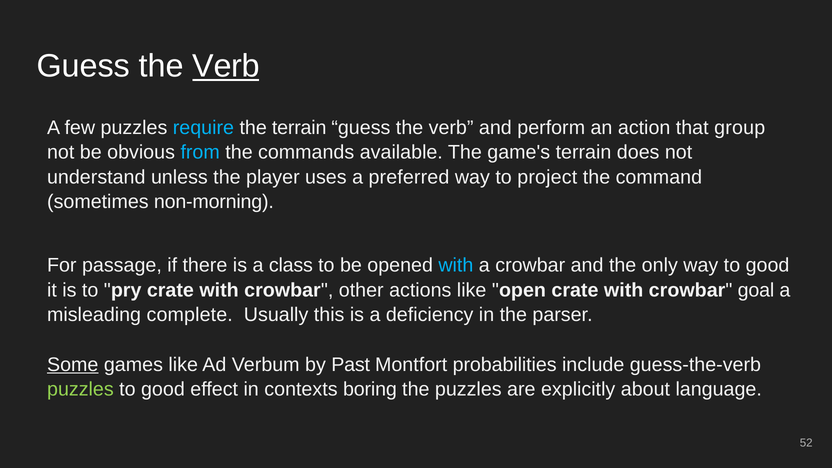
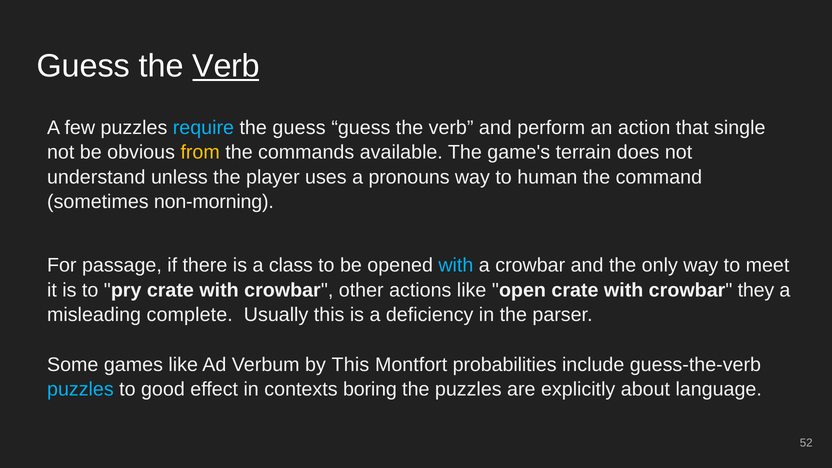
the terrain: terrain -> guess (299, 128)
group: group -> single (740, 128)
from colour: light blue -> yellow (200, 152)
preferred: preferred -> pronouns (409, 177)
project: project -> human (547, 177)
way to good: good -> meet (767, 265)
goal: goal -> they (756, 290)
Some underline: present -> none (73, 365)
by Past: Past -> This (350, 365)
puzzles colour: light green -> light blue (80, 389)
